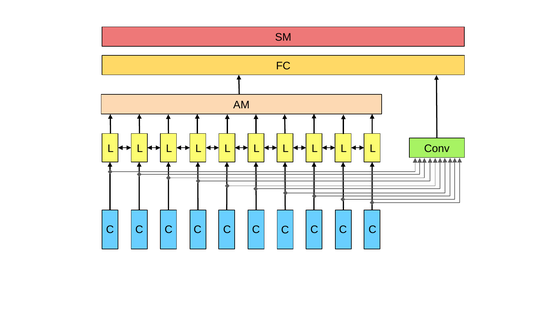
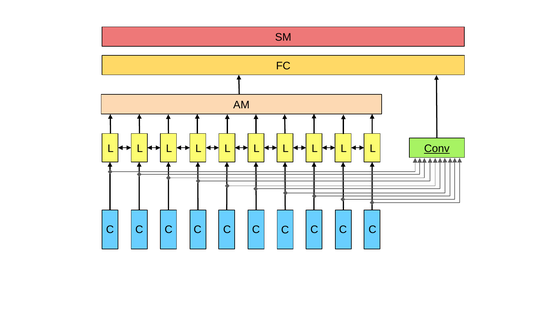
Conv underline: none -> present (437, 149)
